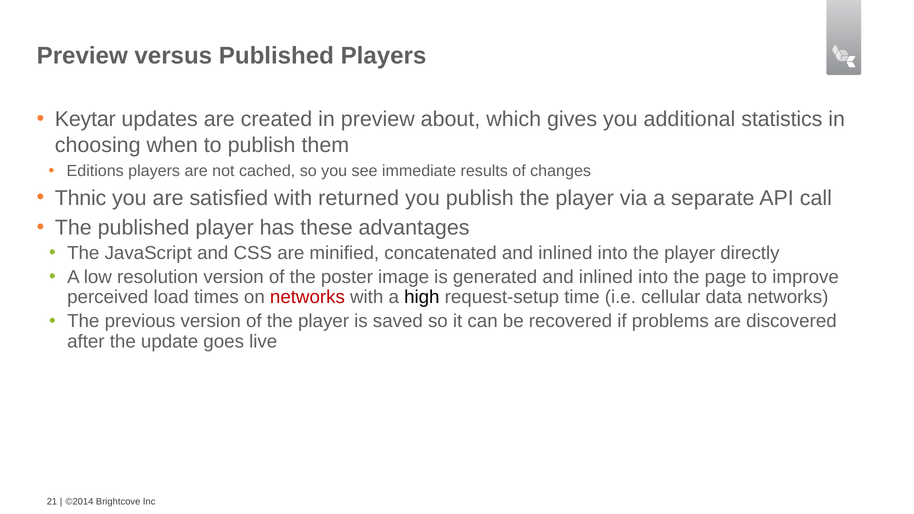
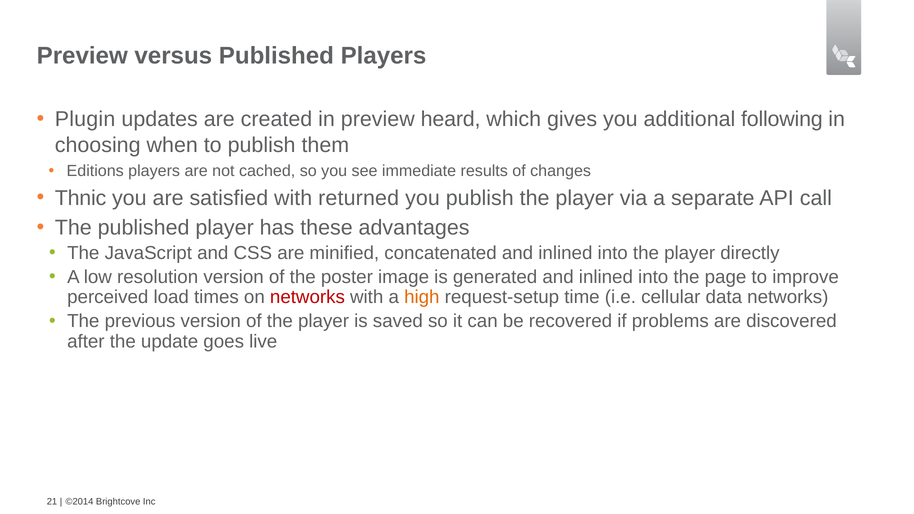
Keytar: Keytar -> Plugin (85, 119)
about: about -> heard (451, 119)
statistics: statistics -> following (782, 119)
high colour: black -> orange (422, 297)
